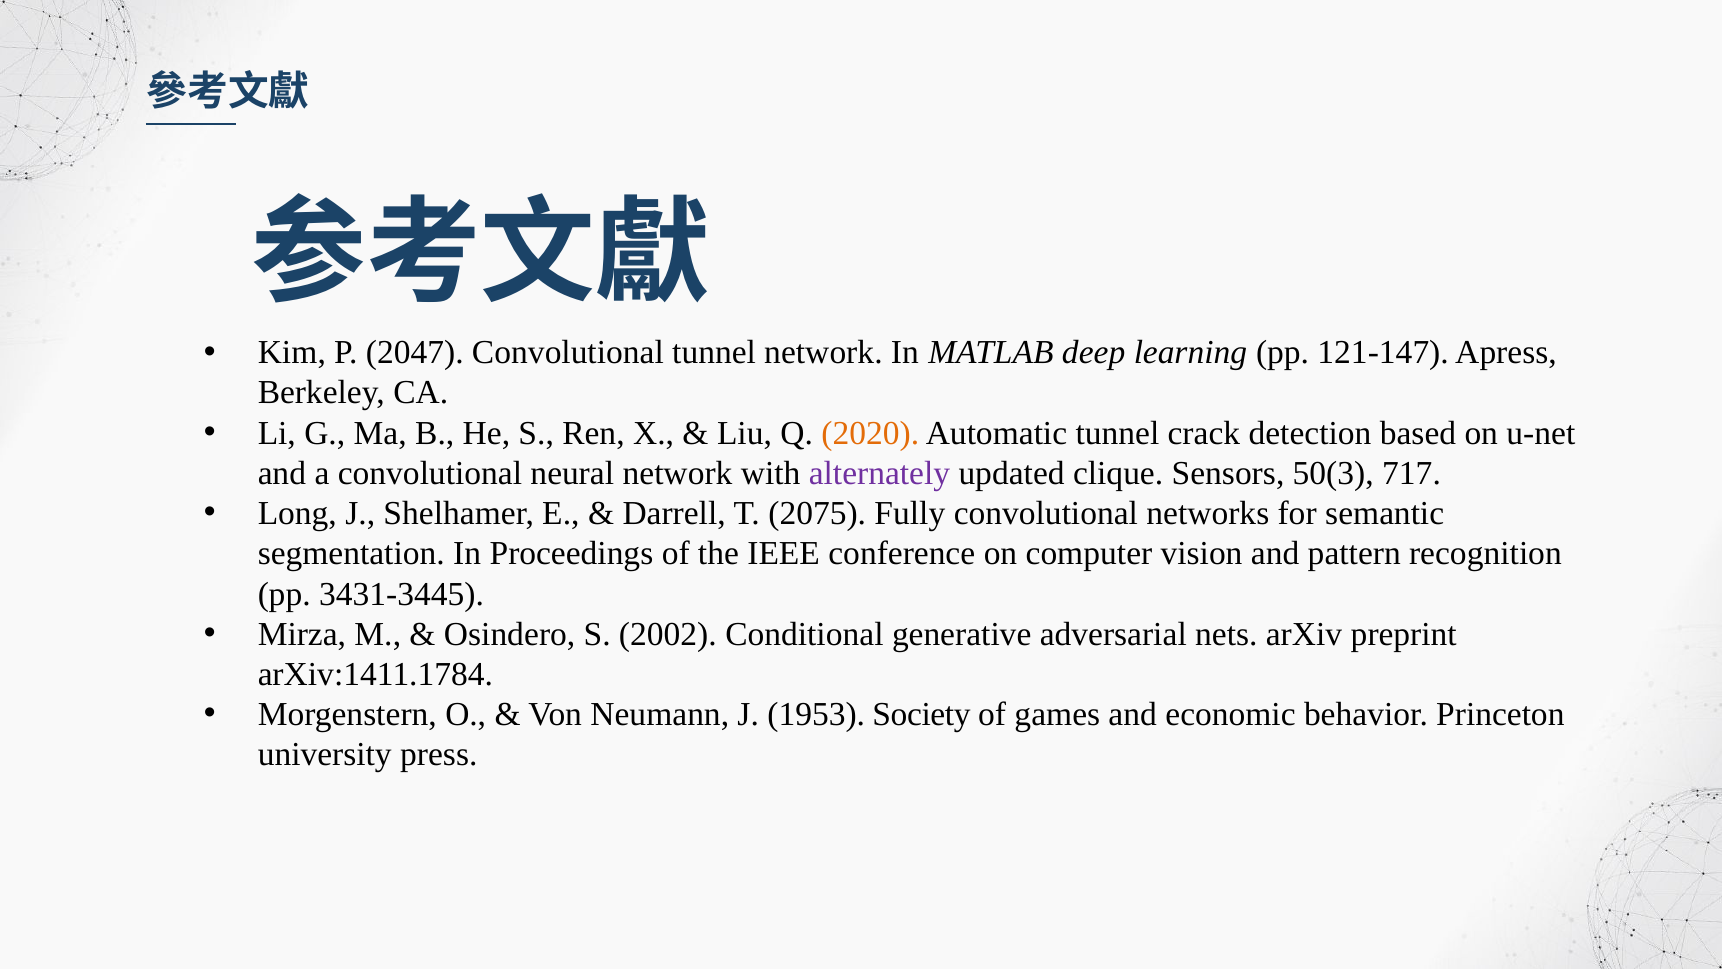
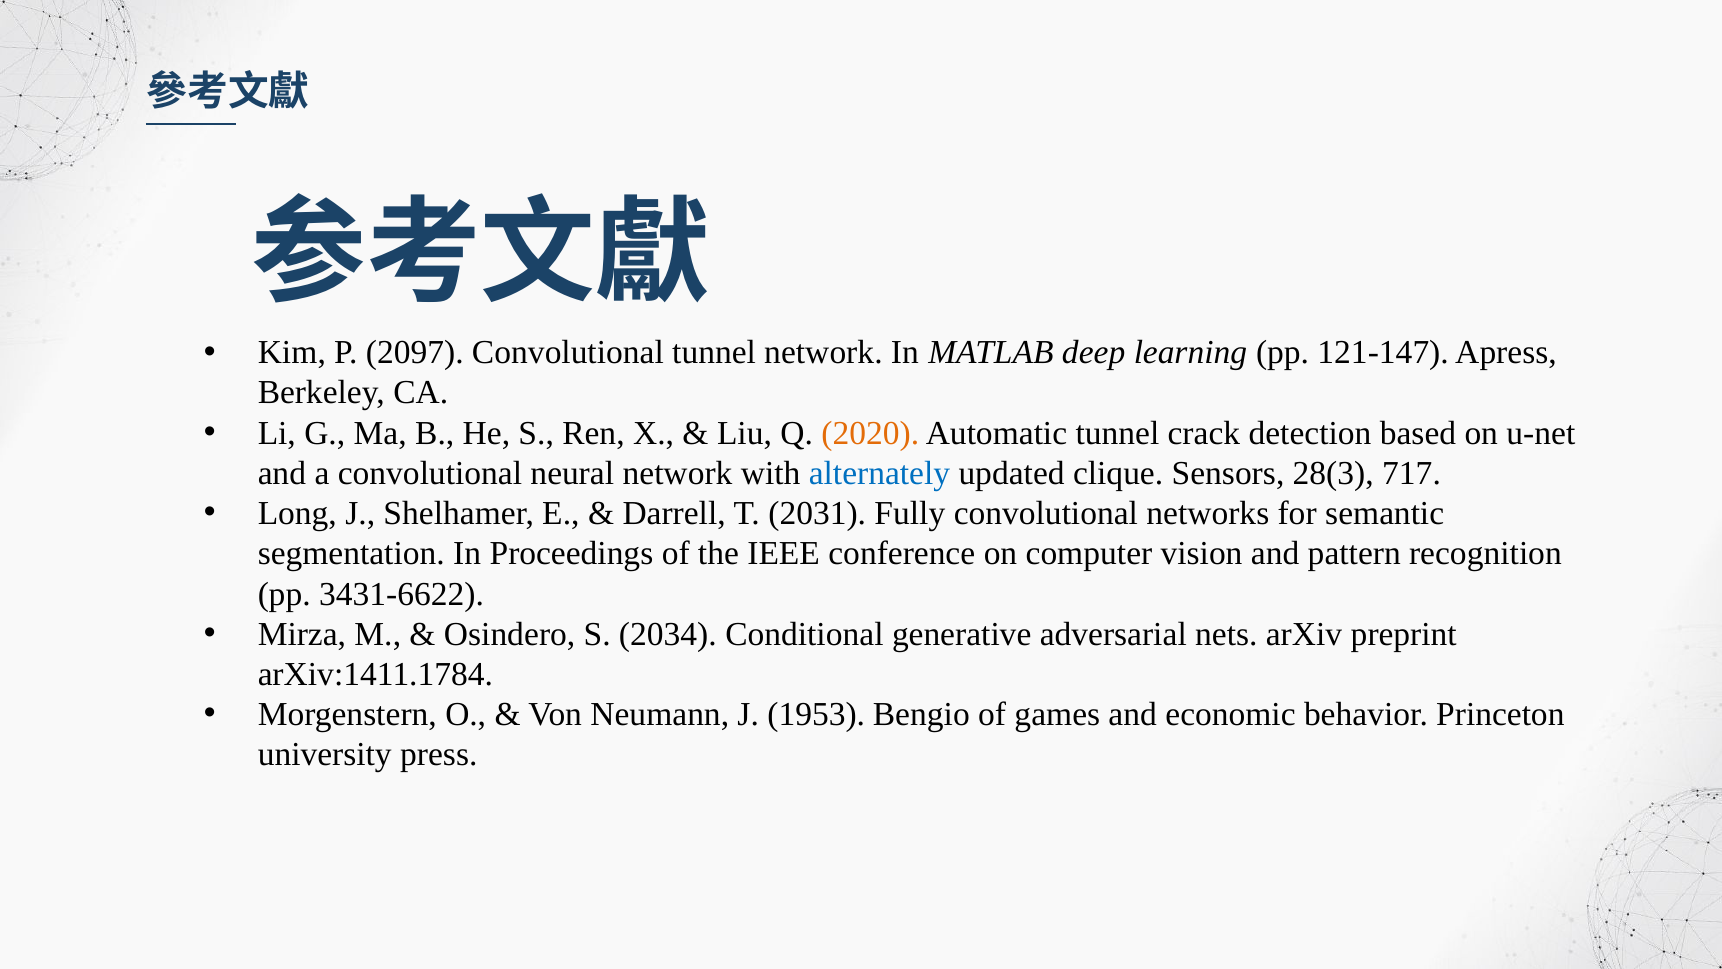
2047: 2047 -> 2097 (415, 353)
alternately colour: purple -> blue (879, 473)
50(3: 50(3 -> 28(3 (1333, 473)
2075: 2075 -> 2031 (817, 513)
3431-3445: 3431-3445 -> 3431-6622 (402, 594)
2002: 2002 -> 2034 (668, 634)
Society: Society -> Bengio (921, 714)
